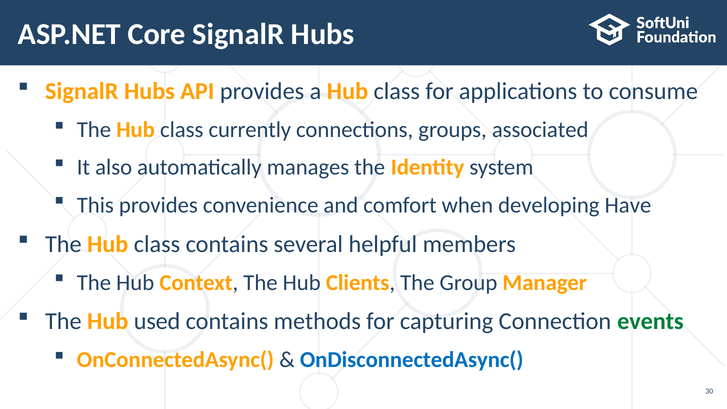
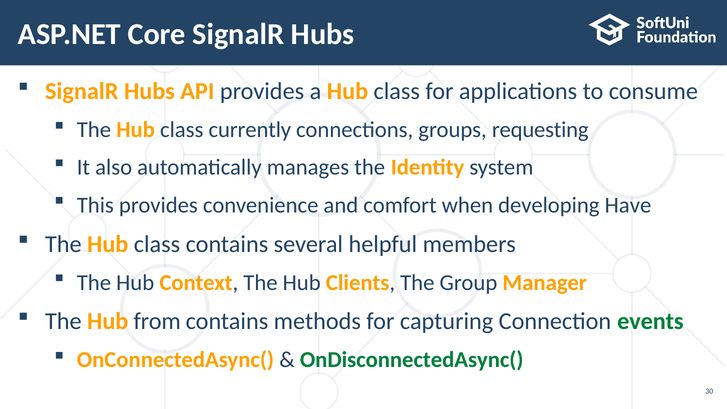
associated: associated -> requesting (540, 130)
used: used -> from (157, 321)
OnDisconnectedAsync( colour: blue -> green (412, 360)
